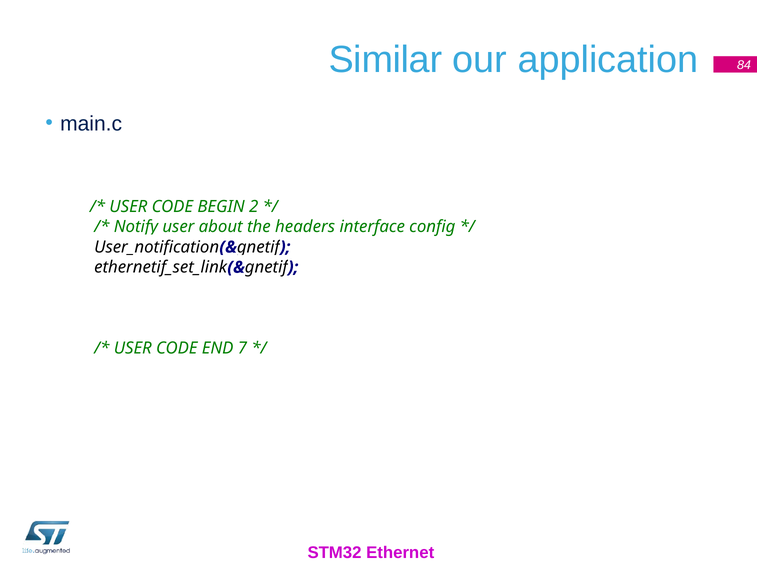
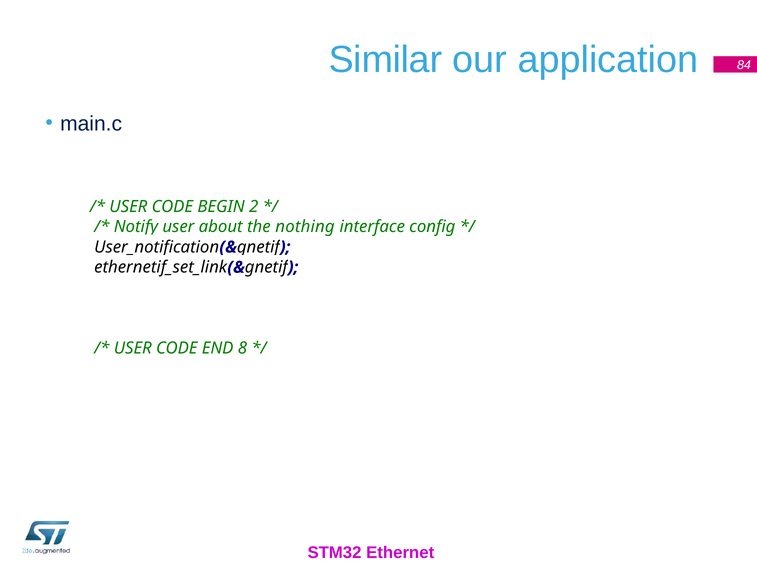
headers: headers -> nothing (305, 227)
7: 7 -> 8 (242, 348)
